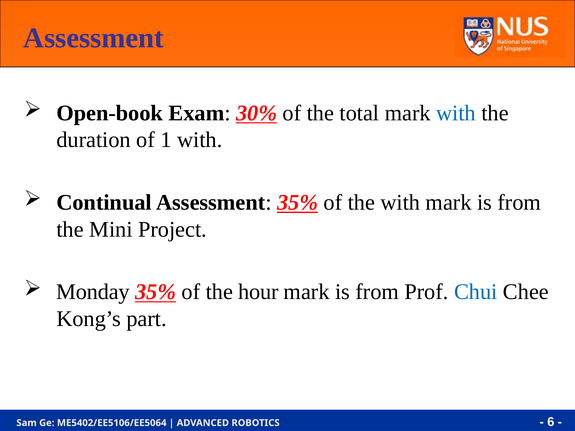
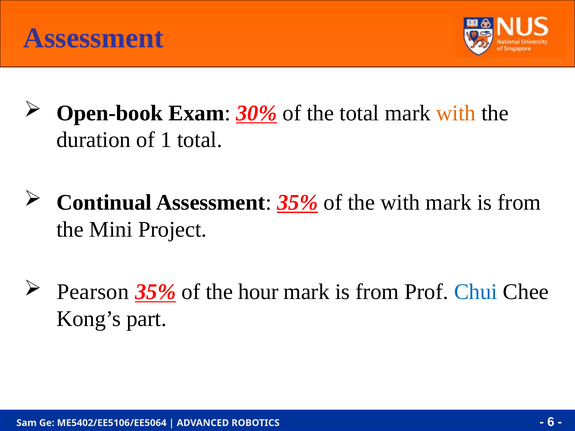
with colour: blue -> orange (456, 113)
1 with: with -> total (200, 140)
Monday: Monday -> Pearson (93, 292)
